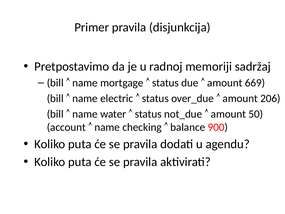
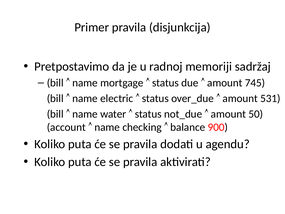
669: 669 -> 745 (255, 83)
206: 206 -> 531 (270, 98)
